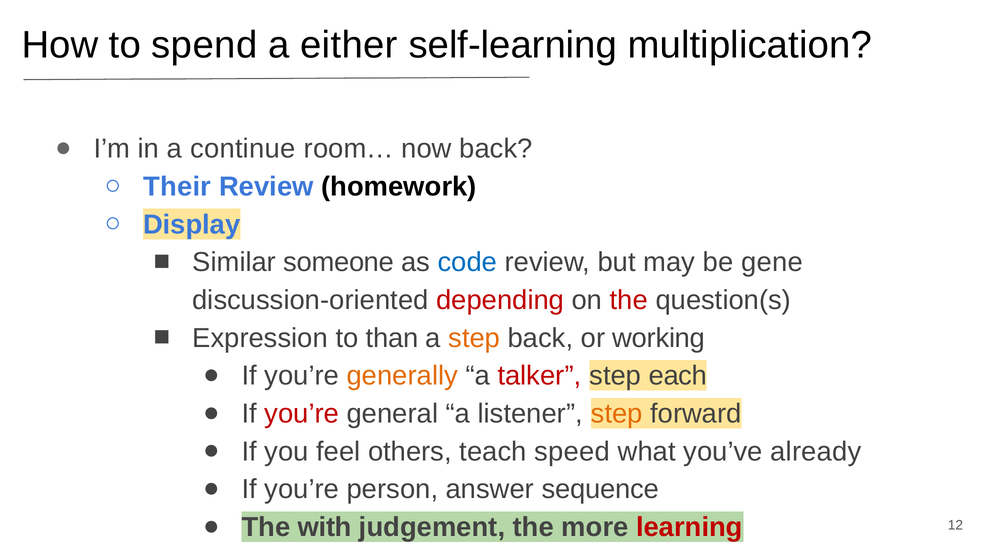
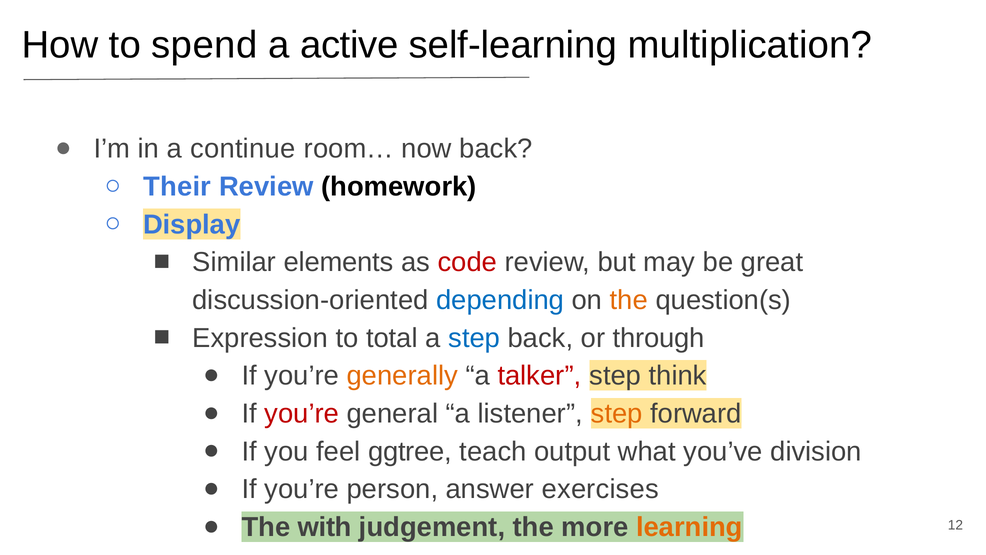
either: either -> active (349, 45)
someone: someone -> elements (339, 262)
code colour: blue -> red (467, 262)
gene: gene -> great (772, 262)
depending colour: red -> blue (500, 300)
the colour: red -> orange (629, 300)
than: than -> total (392, 338)
step colour: orange -> blue (474, 338)
working: working -> through (659, 338)
each: each -> think (678, 376)
others: others -> ggtree (410, 451)
speed: speed -> output (572, 451)
already: already -> division (816, 451)
sequence: sequence -> exercises (600, 489)
learning colour: red -> orange (689, 527)
